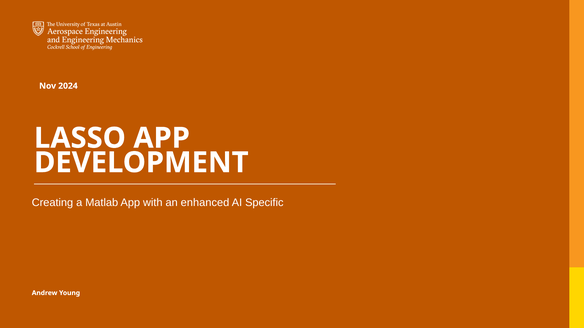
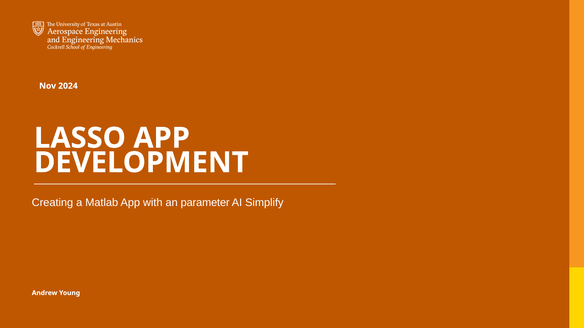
enhanced: enhanced -> parameter (205, 203)
Specific: Specific -> Simplify (264, 203)
